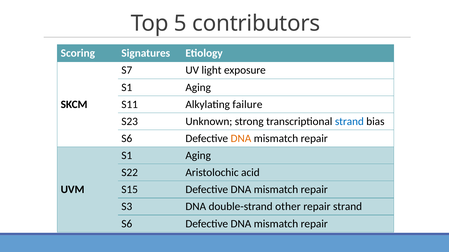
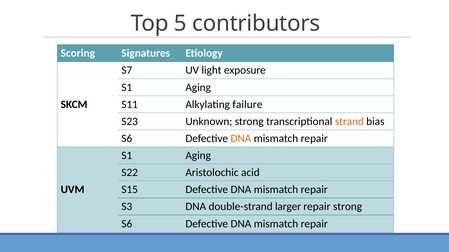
strand colour: blue -> orange (349, 122)
other: other -> larger (288, 207)
repair strand: strand -> strong (348, 207)
